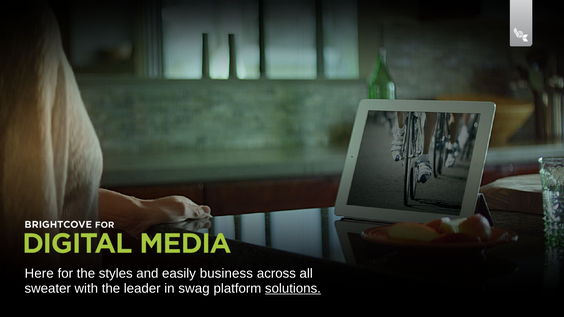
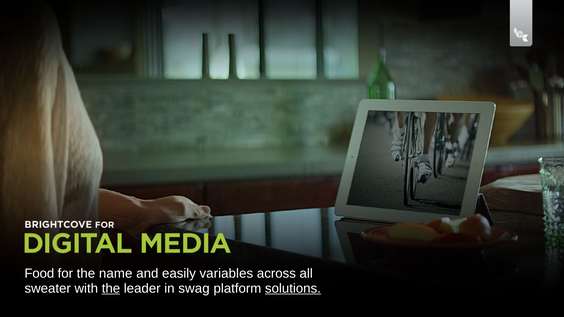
Here: Here -> Food (39, 274)
styles: styles -> name (116, 274)
business: business -> variables (226, 274)
the underline: none -> present (111, 289)
